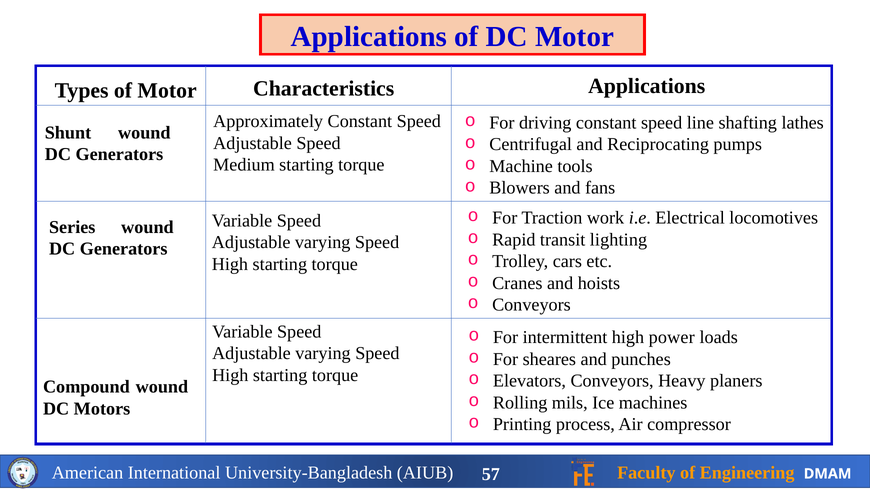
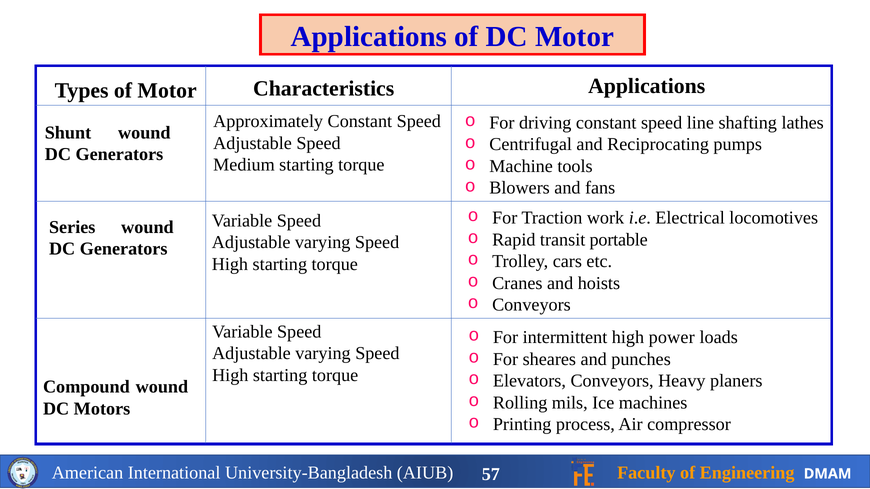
lighting: lighting -> portable (619, 240)
